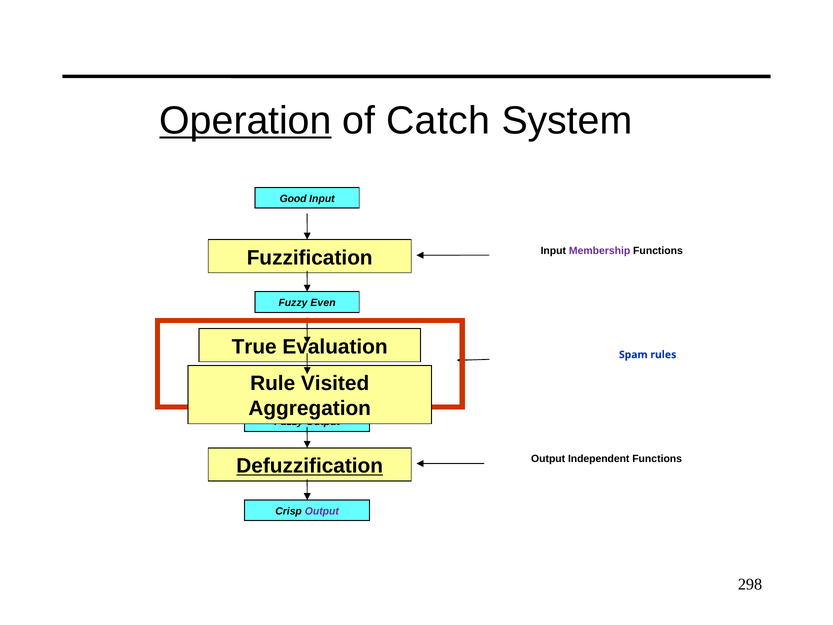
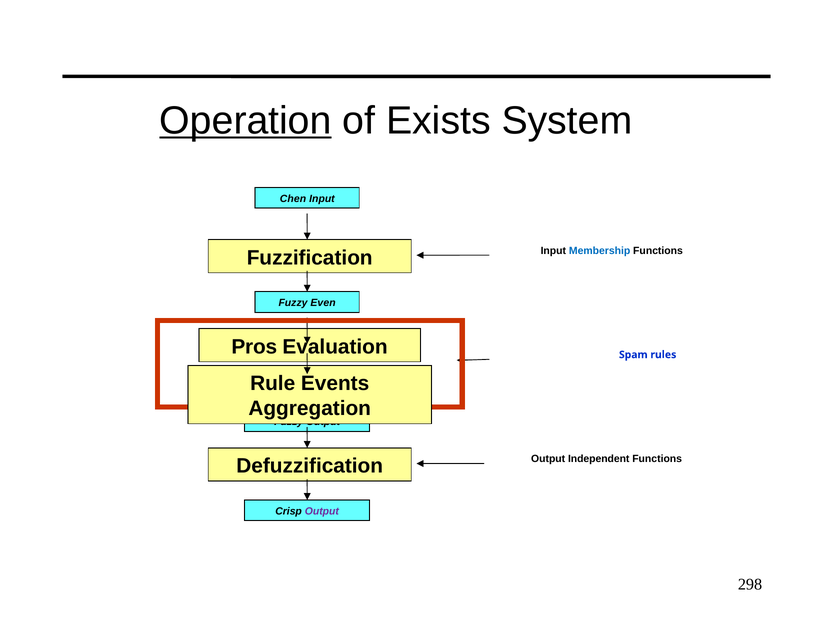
Catch: Catch -> Exists (438, 121)
Good: Good -> Chen (293, 198)
Membership colour: purple -> blue (600, 251)
True: True -> Pros (254, 347)
Visited: Visited -> Events (335, 383)
Defuzzification underline: present -> none (310, 466)
